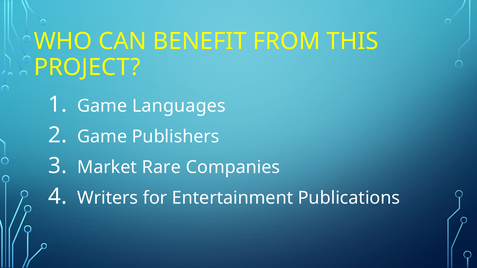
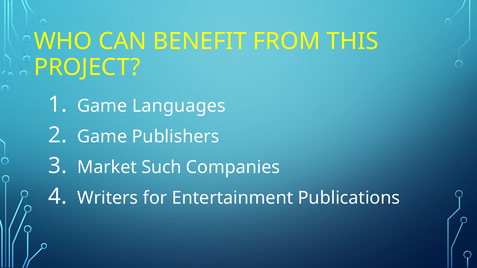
Rare: Rare -> Such (162, 168)
